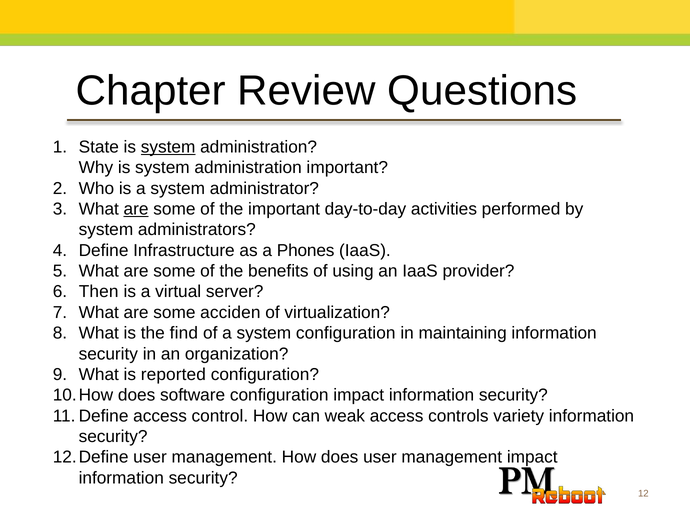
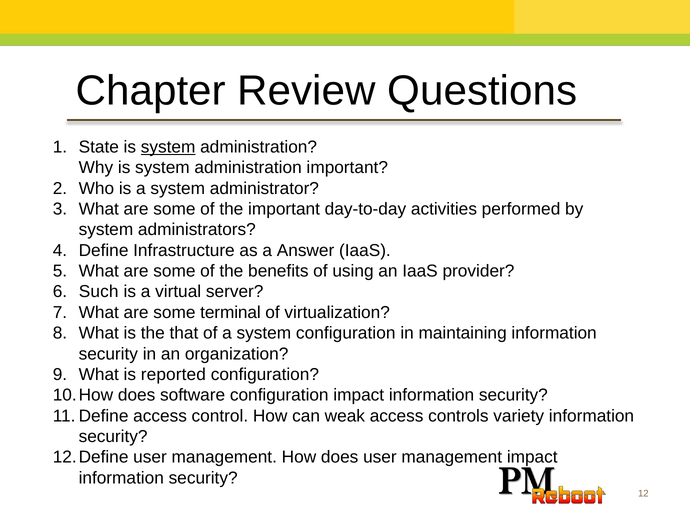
are underline: present -> none (136, 209)
Phones: Phones -> Answer (306, 251)
Then: Then -> Such (99, 292)
acciden: acciden -> terminal (230, 313)
find: find -> that (184, 333)
